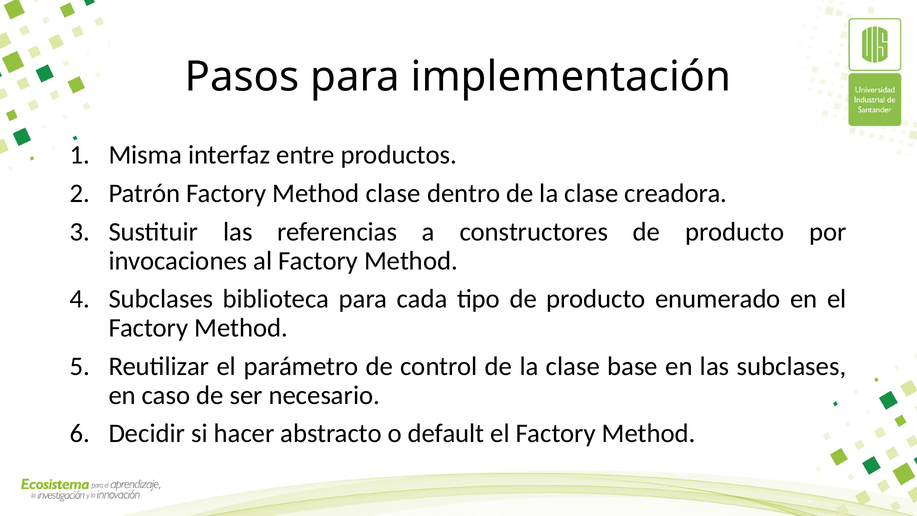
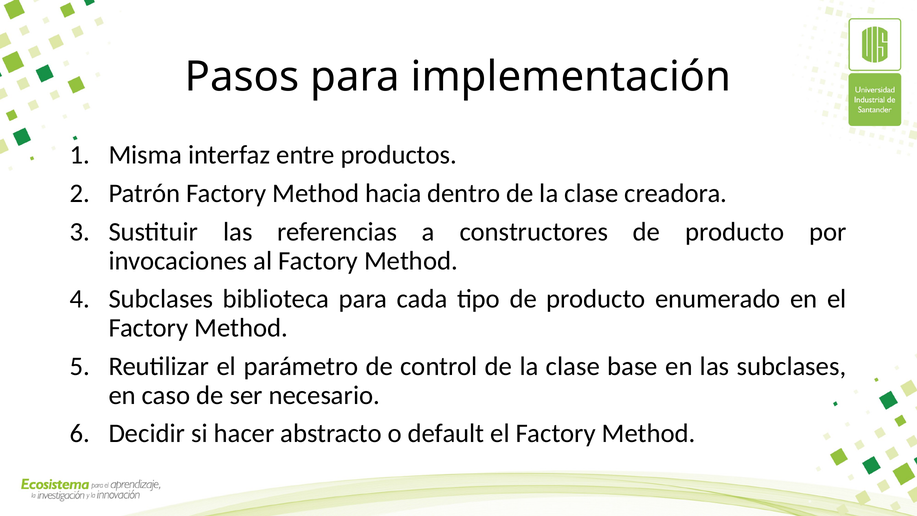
Method clase: clase -> hacia (393, 193)
